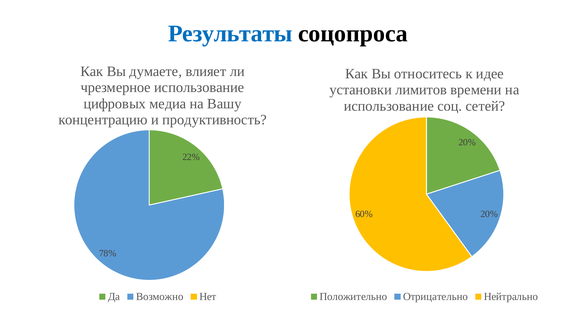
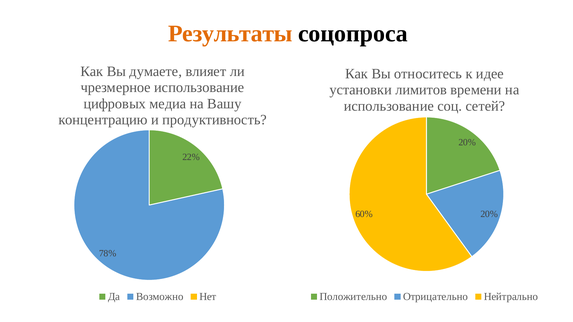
Результаты colour: blue -> orange (230, 34)
